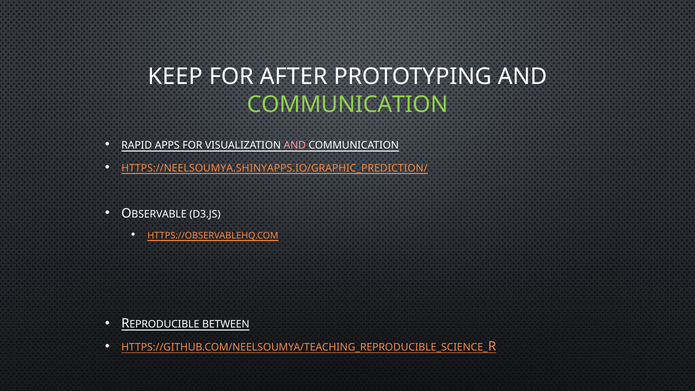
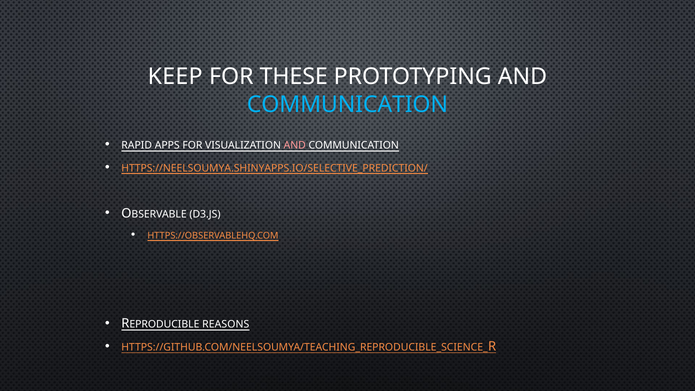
AFTER: AFTER -> THESE (294, 77)
COMMUNICATION colour: light green -> light blue (347, 105)
HTTPS://NEELSOUMYA.SHINYAPPS.IO/GRAPHIC_PREDICTION/: HTTPS://NEELSOUMYA.SHINYAPPS.IO/GRAPHIC_PREDICTION/ -> HTTPS://NEELSOUMYA.SHINYAPPS.IO/SELECTIVE_PREDICTION/ (274, 168)
BETWEEN: BETWEEN -> REASONS (226, 324)
